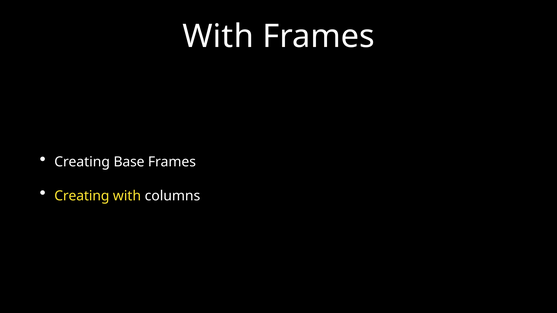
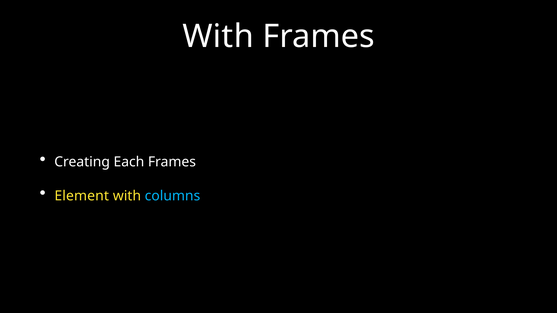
Base: Base -> Each (129, 162)
Creating: Creating -> Element (82, 196)
columns colour: white -> light blue (172, 196)
